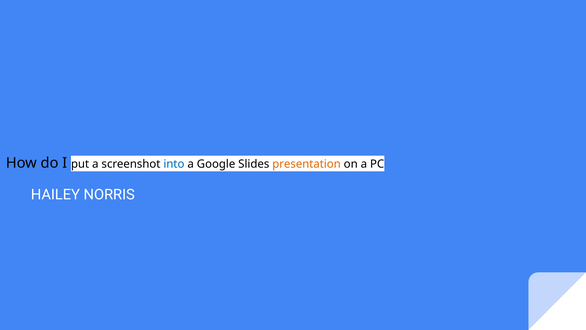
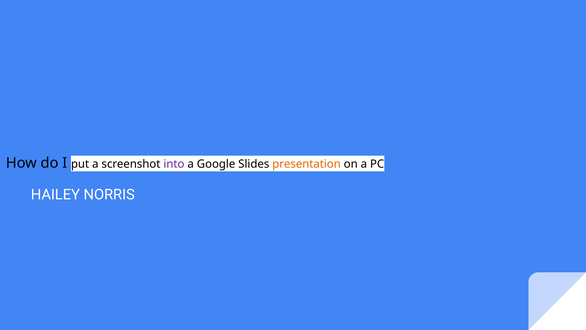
into colour: blue -> purple (174, 164)
